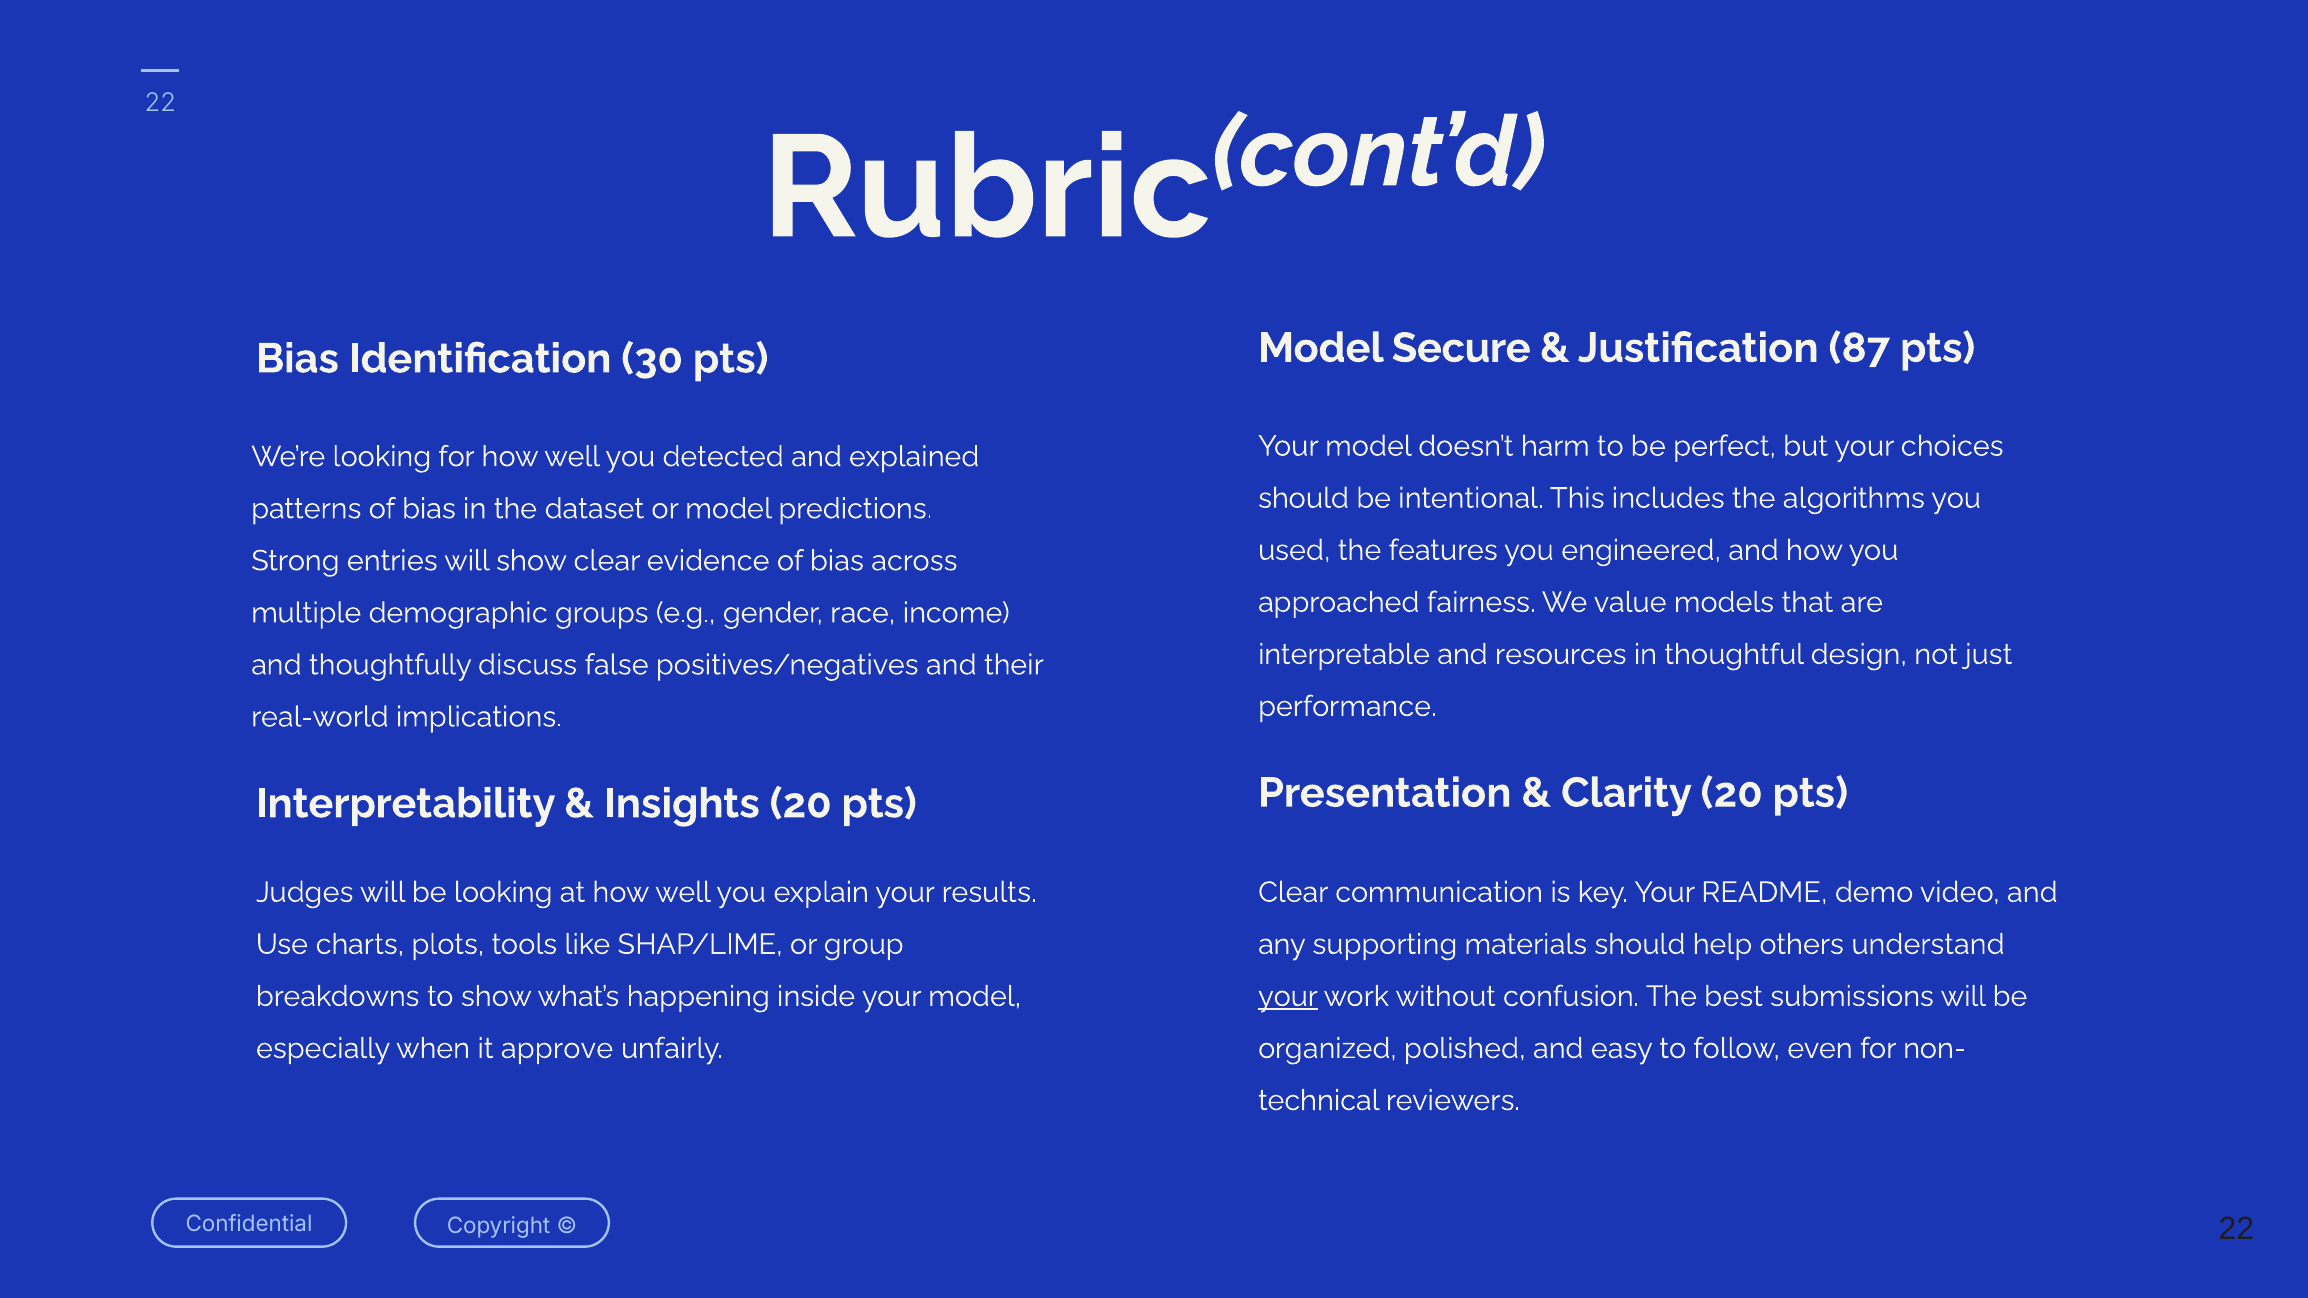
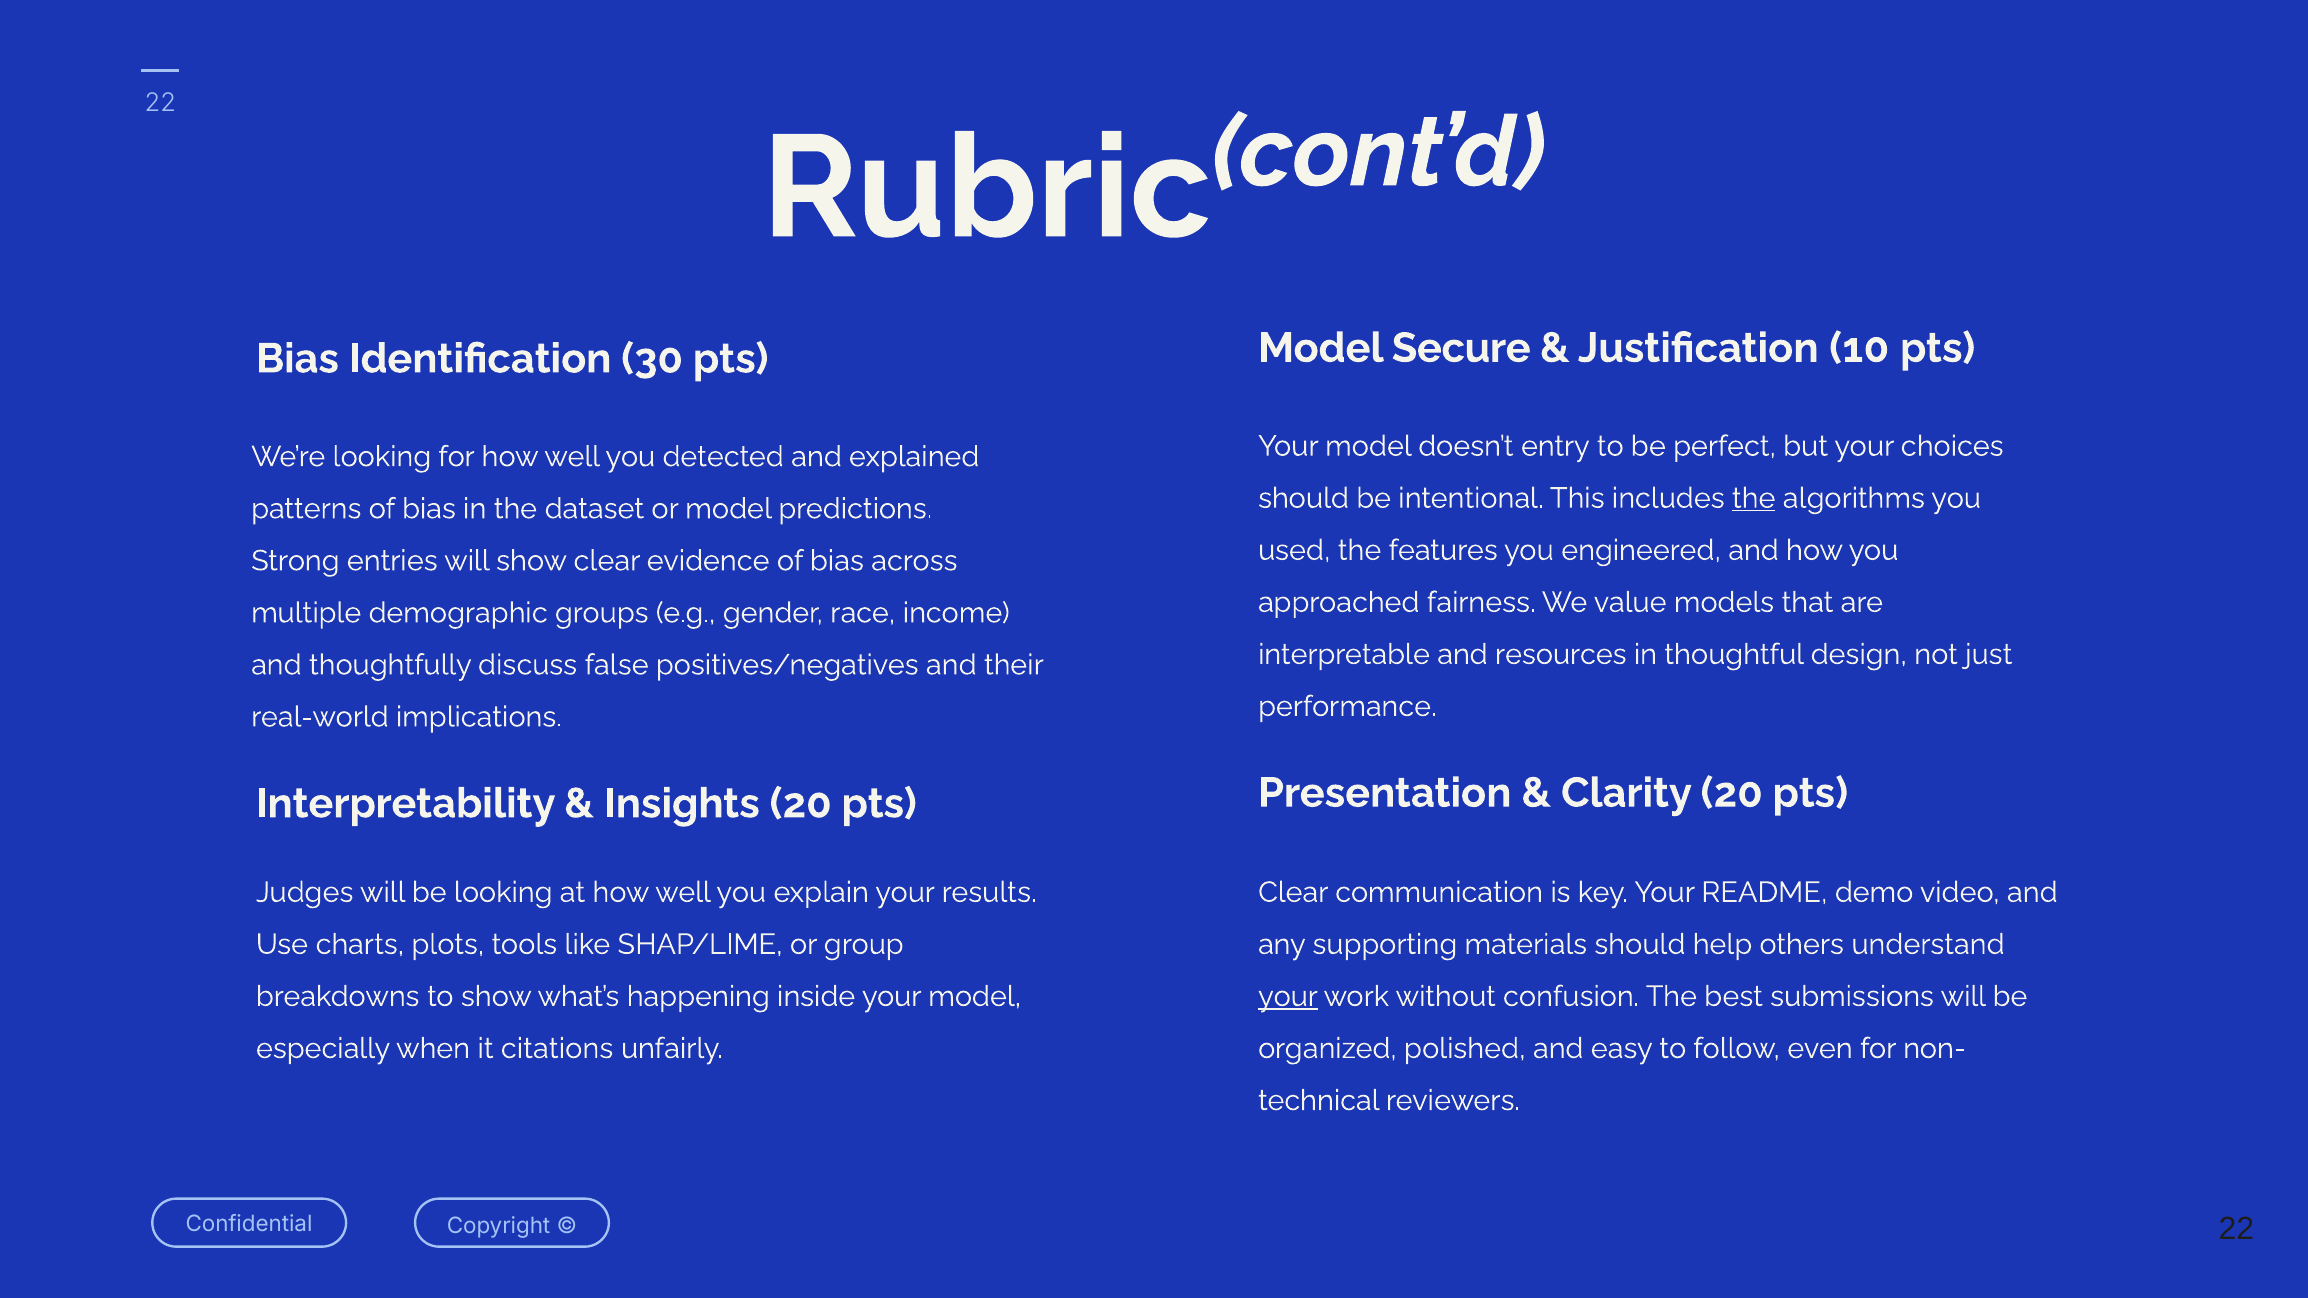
87: 87 -> 10 (1859, 348)
harm: harm -> entry (1555, 446)
the underline: none -> present (1754, 498)
approve: approve -> citations (557, 1049)
